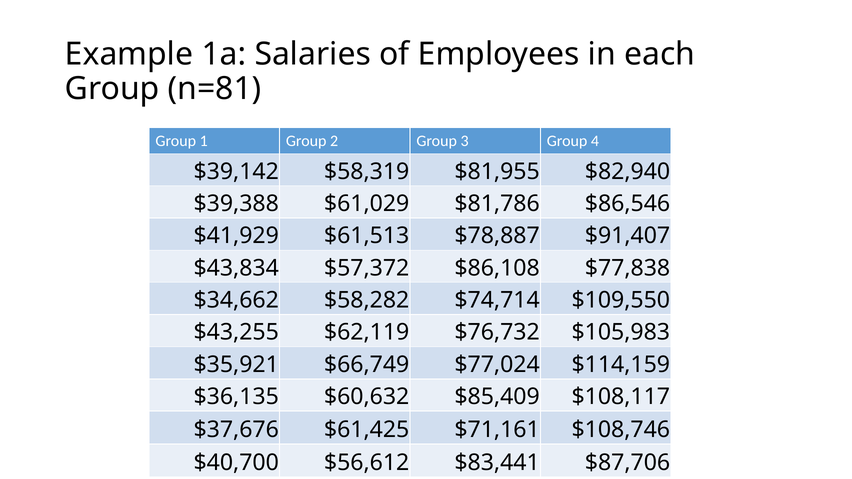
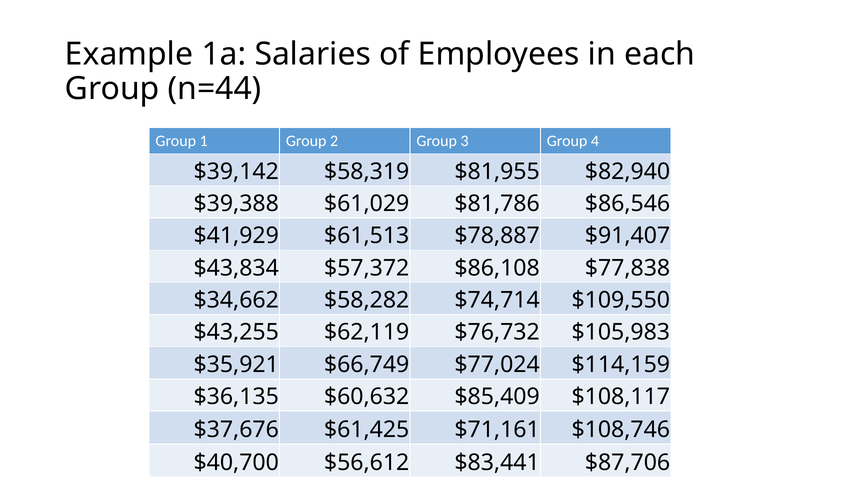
n=81: n=81 -> n=44 (215, 89)
